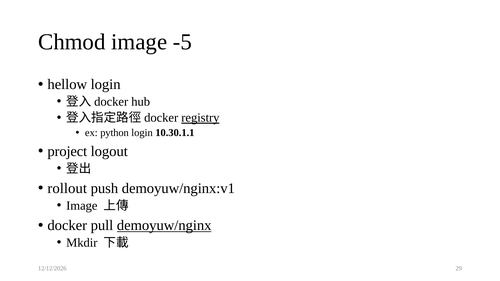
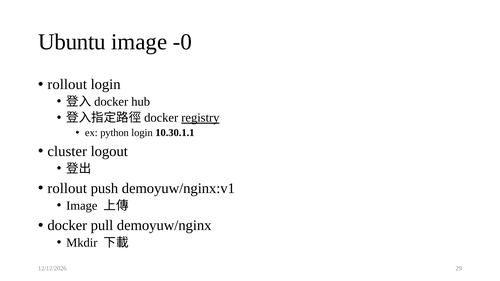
Chmod: Chmod -> Ubuntu (72, 42)
-5: -5 -> -0 (182, 42)
hellow: hellow -> rollout (67, 85)
project: project -> cluster (67, 152)
demoyuw/nginx underline: present -> none (164, 226)
